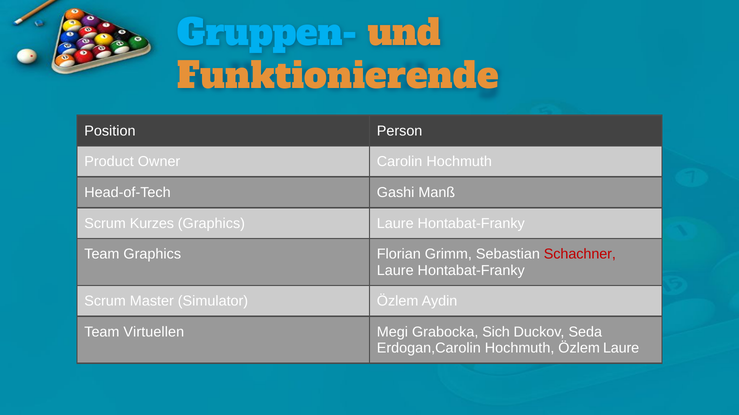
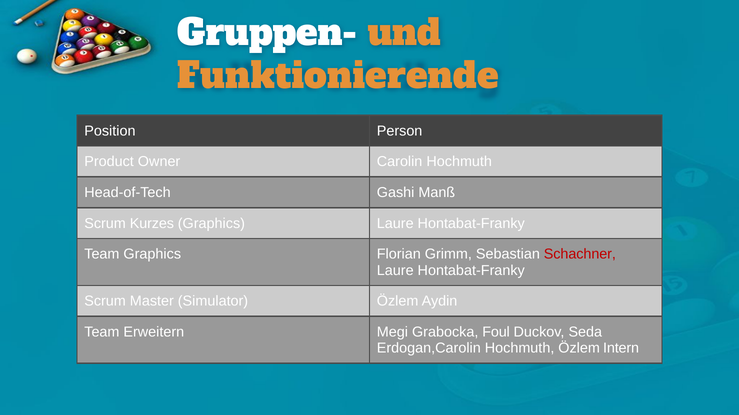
Gruppen- colour: light blue -> white (267, 33)
Virtuellen: Virtuellen -> Erweitern (154, 333)
Sich: Sich -> Foul (496, 333)
Özlem Laure: Laure -> Intern (621, 349)
